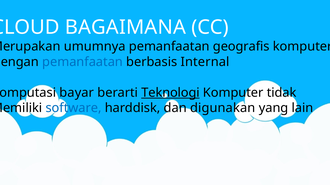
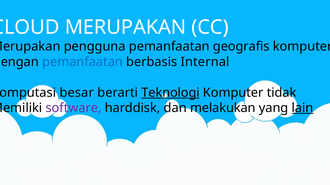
BAGAIMANA: BAGAIMANA -> MERUPAKAN (125, 27)
umumnya: umumnya -> pengguna (95, 47)
bayar: bayar -> besar (77, 93)
software colour: blue -> purple (74, 108)
digunakan: digunakan -> melakukan (223, 108)
lain underline: none -> present (303, 108)
